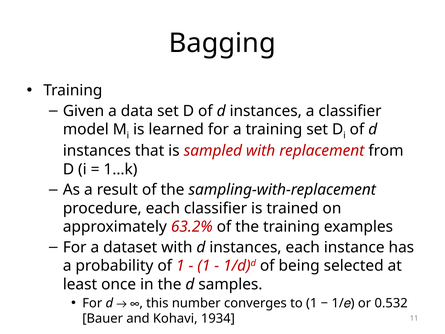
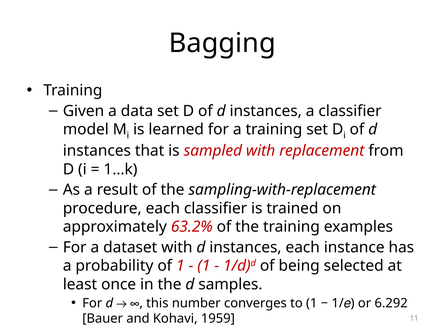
0.532: 0.532 -> 6.292 (391, 303)
1934: 1934 -> 1959 (218, 318)
